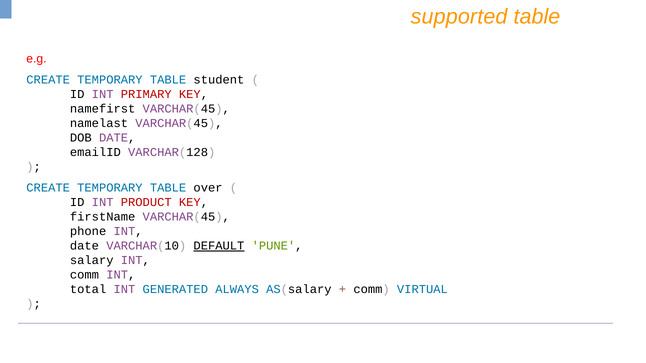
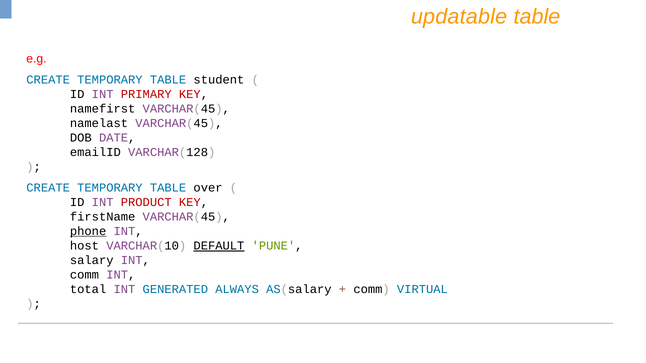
supported: supported -> updatable (459, 17)
phone underline: none -> present (88, 231)
date: date -> host (84, 246)
